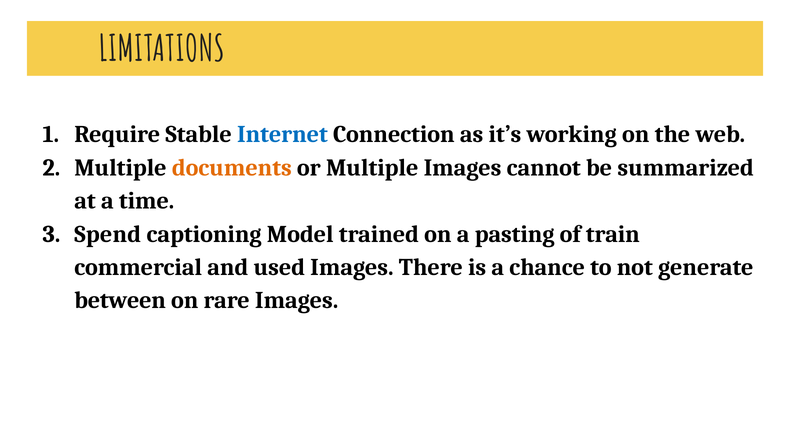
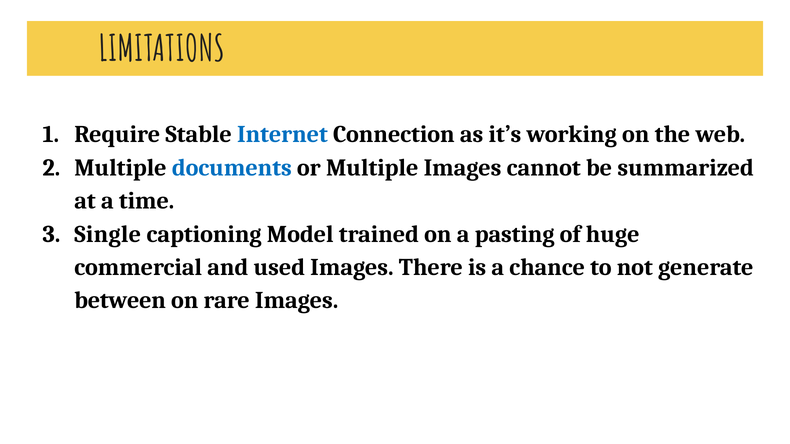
documents colour: orange -> blue (232, 168)
Spend: Spend -> Single (108, 234)
train: train -> huge (613, 234)
